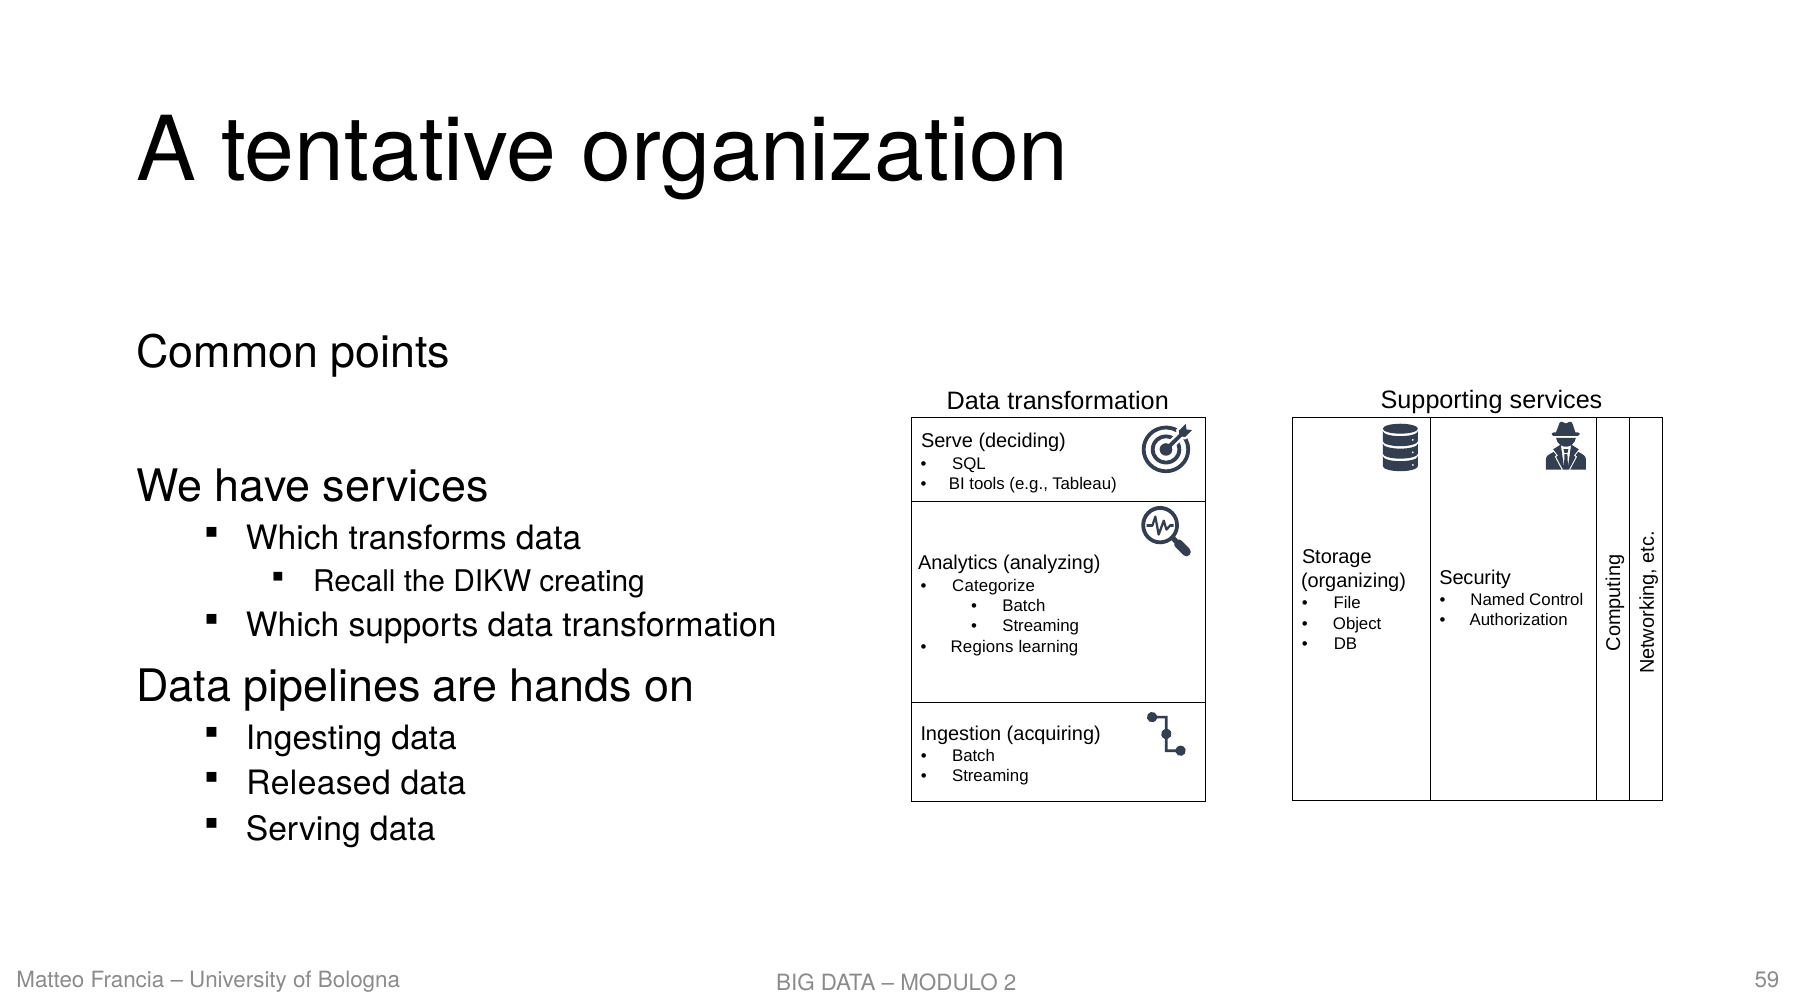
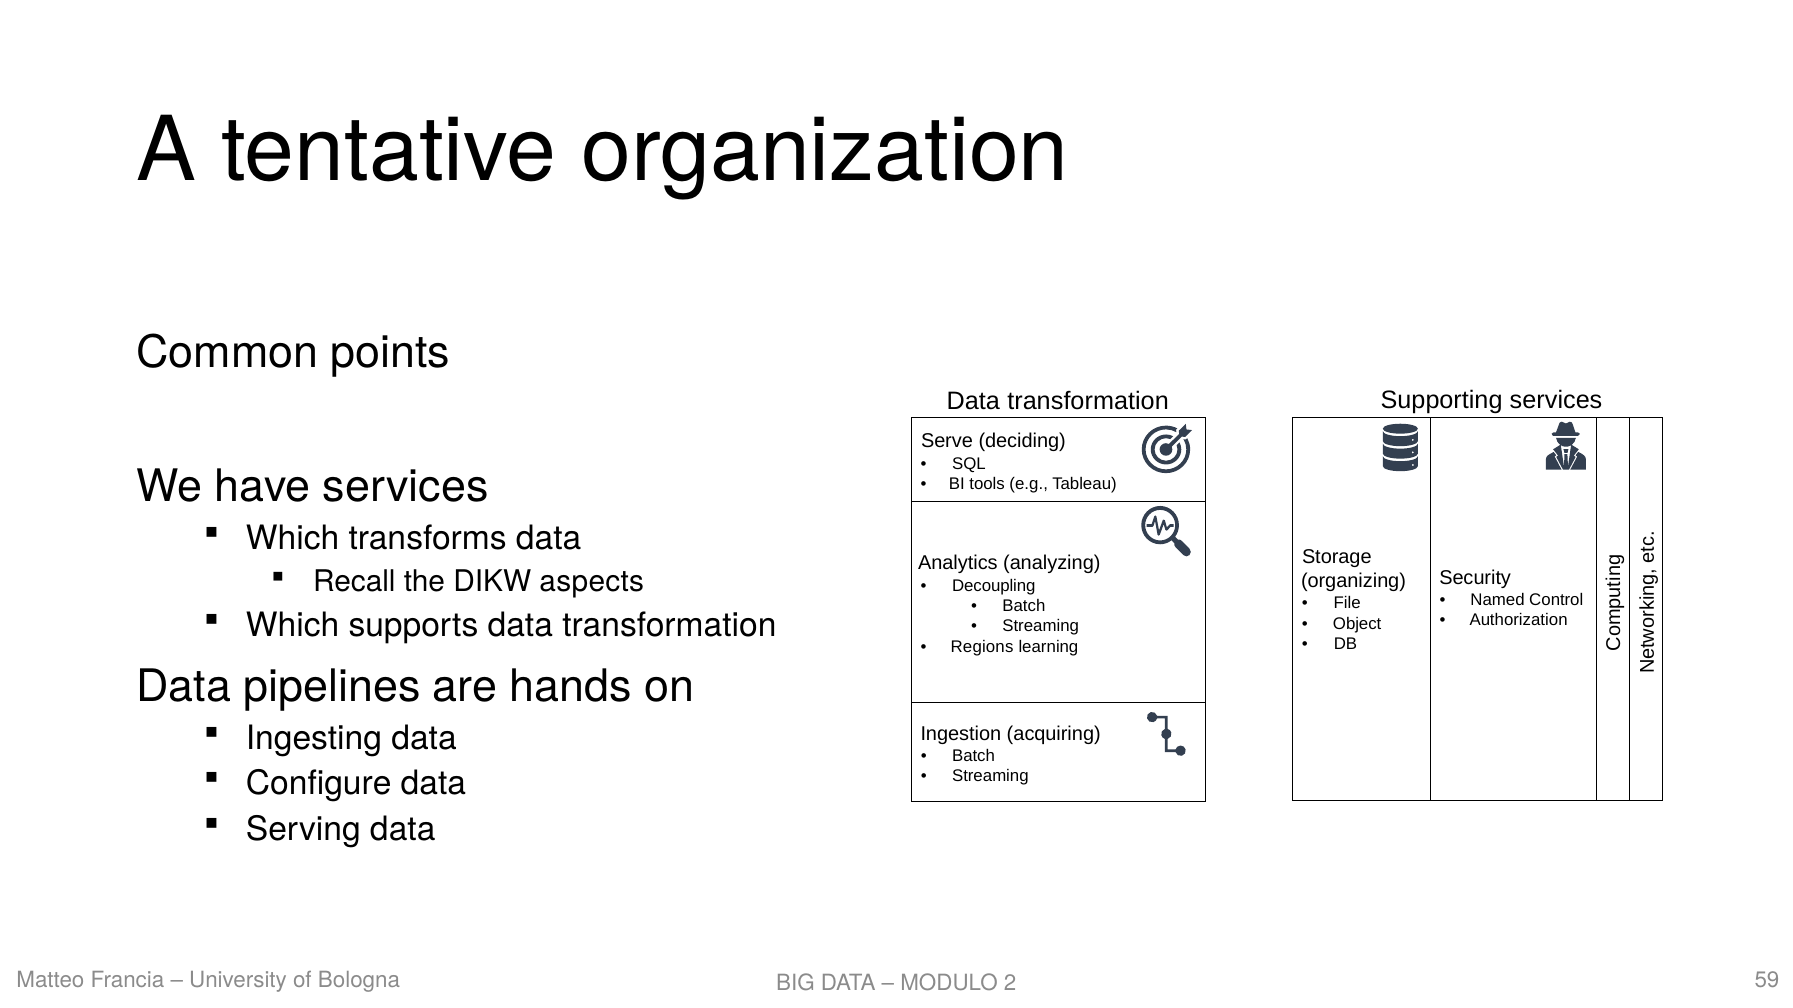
creating: creating -> aspects (592, 582)
Categorize: Categorize -> Decoupling (994, 586)
Released: Released -> Configure (319, 784)
